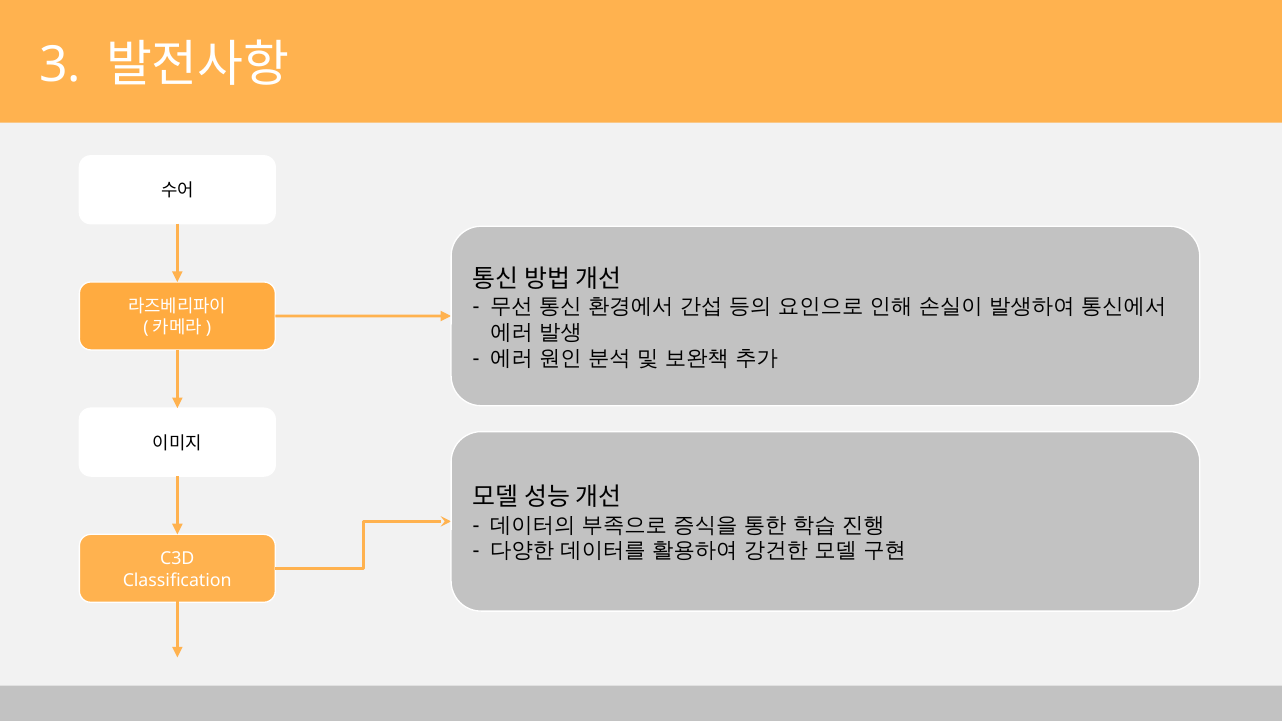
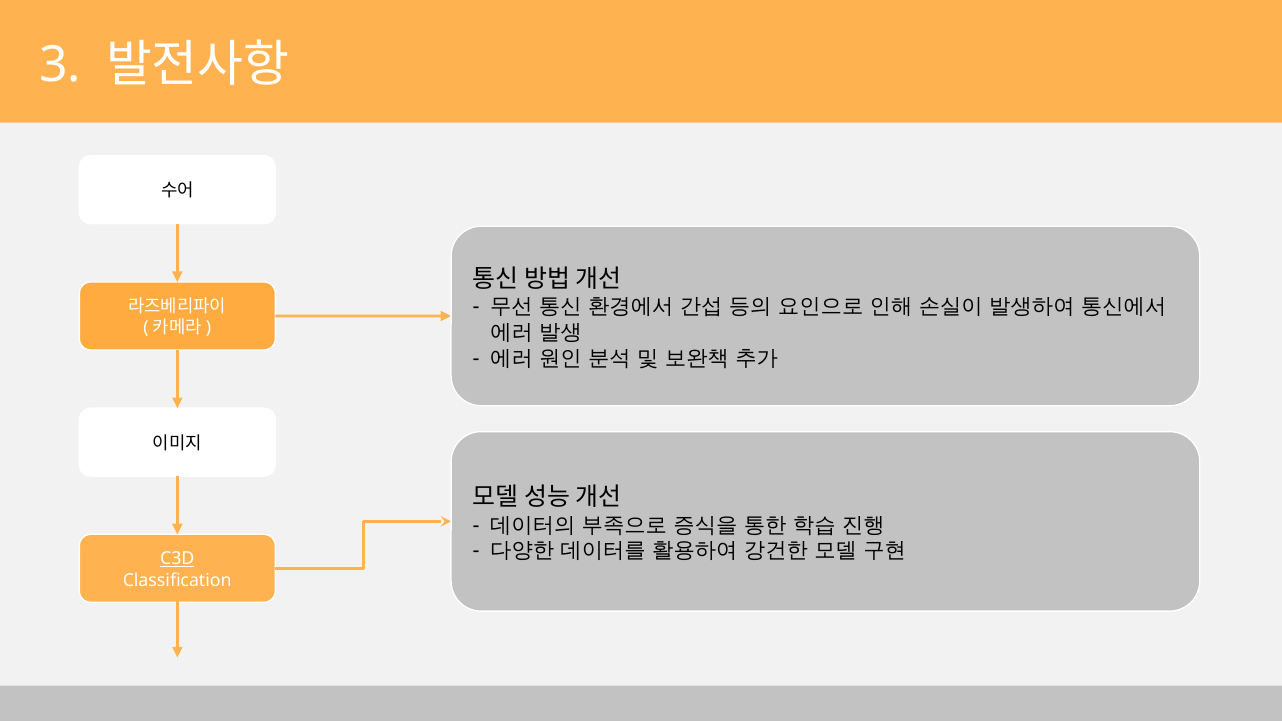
C3D underline: none -> present (177, 559)
